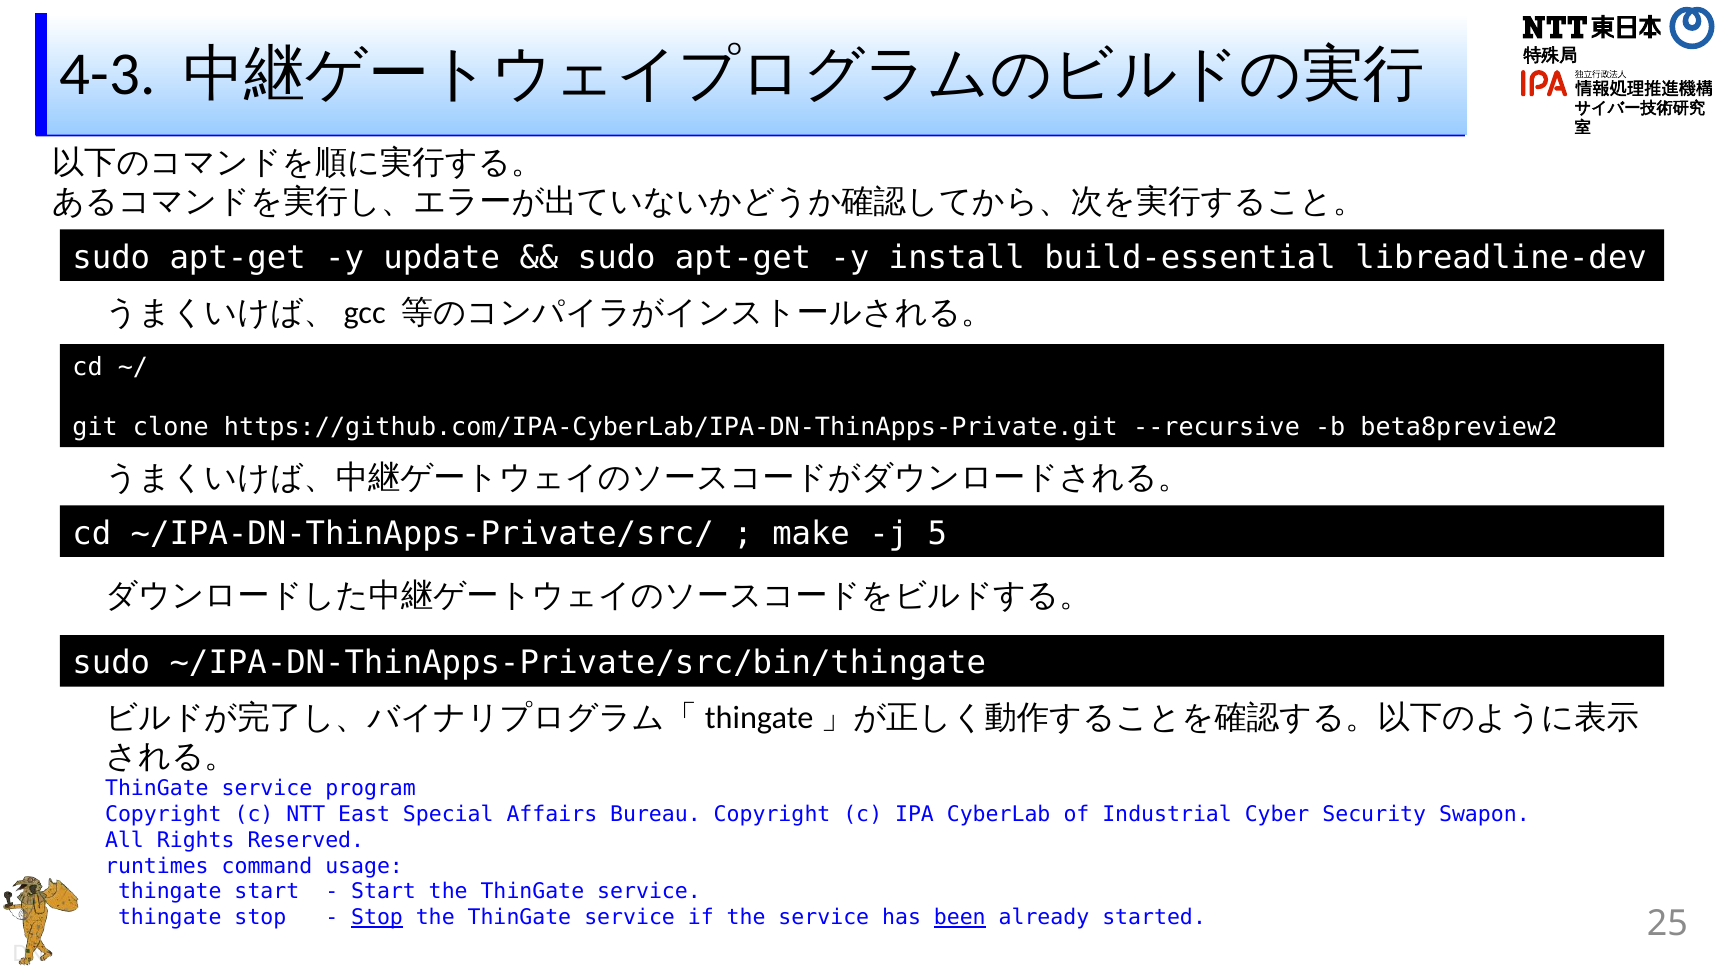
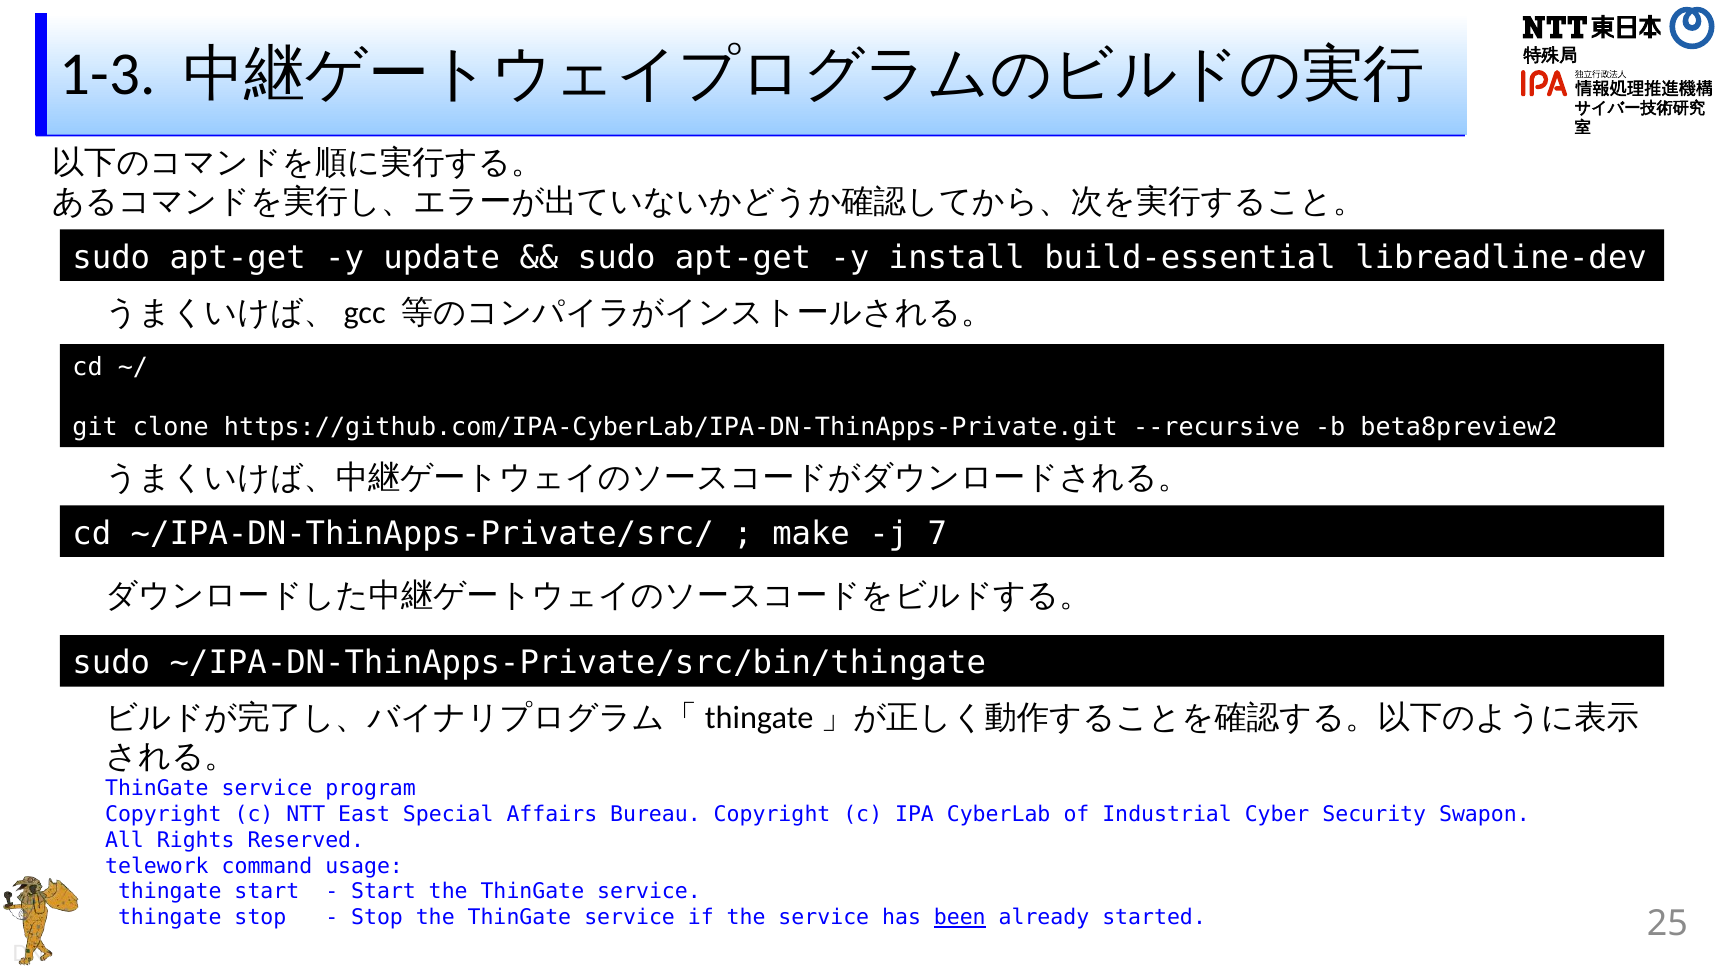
4-3: 4-3 -> 1-3 (108, 74)
5: 5 -> 7 (937, 533)
runtimes: runtimes -> telework (157, 866)
Stop underline: present -> none (377, 918)
